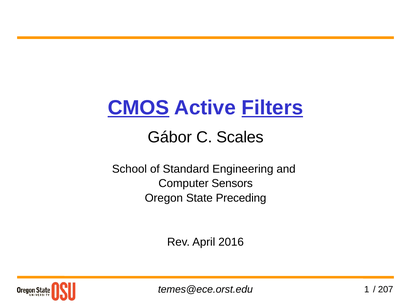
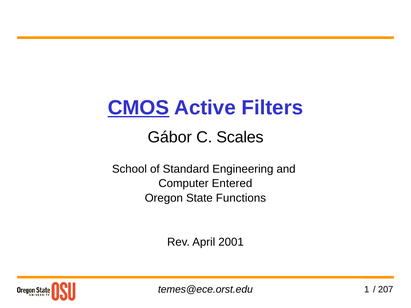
Filters underline: present -> none (272, 108)
Sensors: Sensors -> Entered (232, 184)
Preceding: Preceding -> Functions (241, 198)
2016: 2016 -> 2001 (231, 242)
